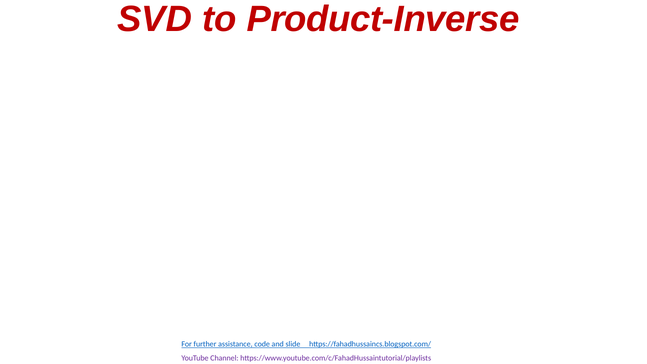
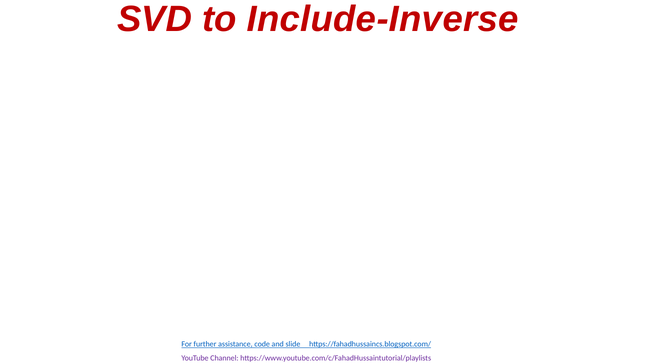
Product-Inverse: Product-Inverse -> Include-Inverse (383, 19)
